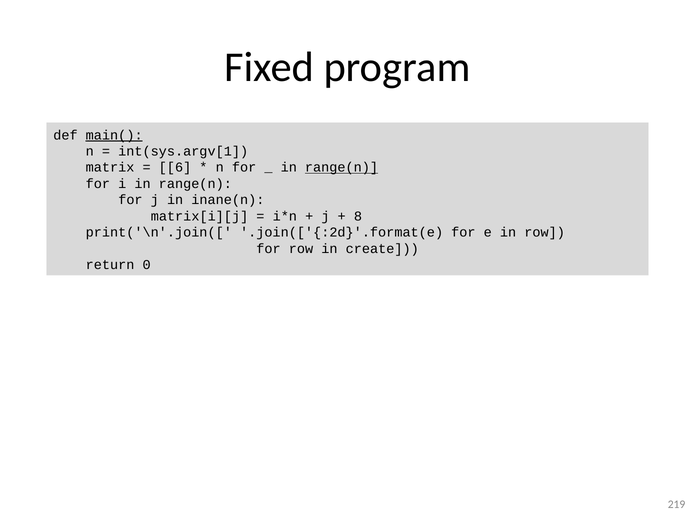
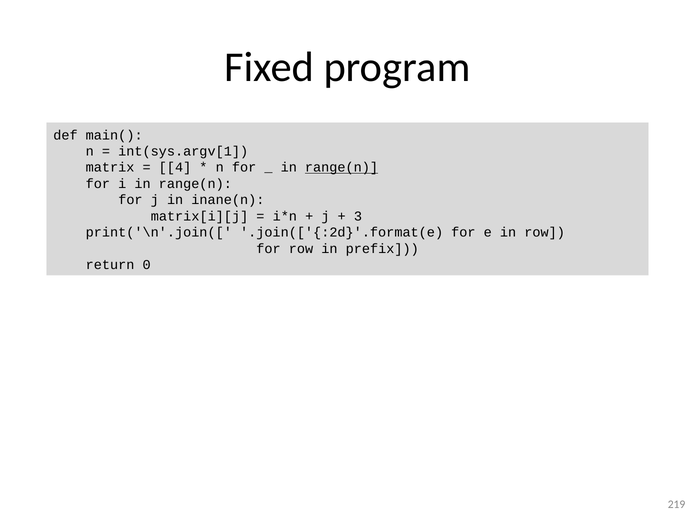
main( underline: present -> none (114, 135)
6: 6 -> 4 (175, 168)
8: 8 -> 3 (358, 216)
create: create -> prefix (382, 249)
